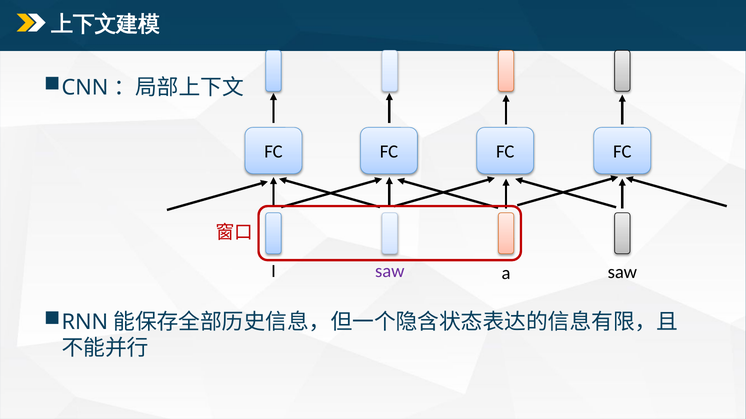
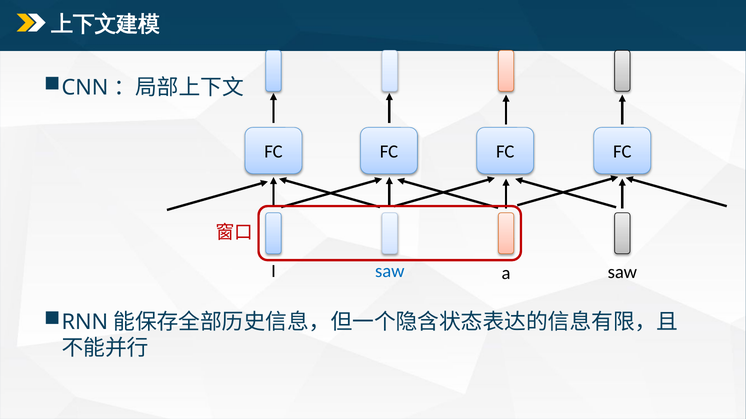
saw colour: purple -> blue (390, 271)
